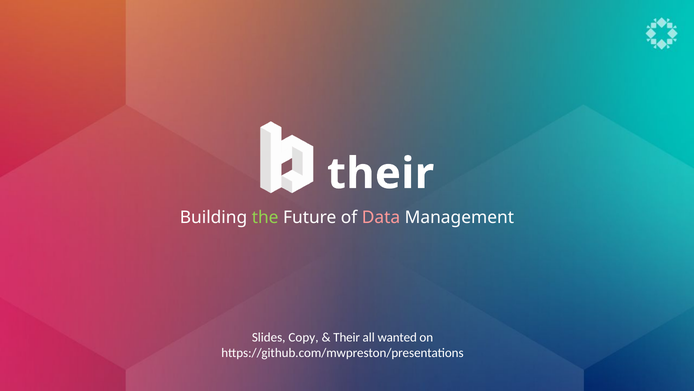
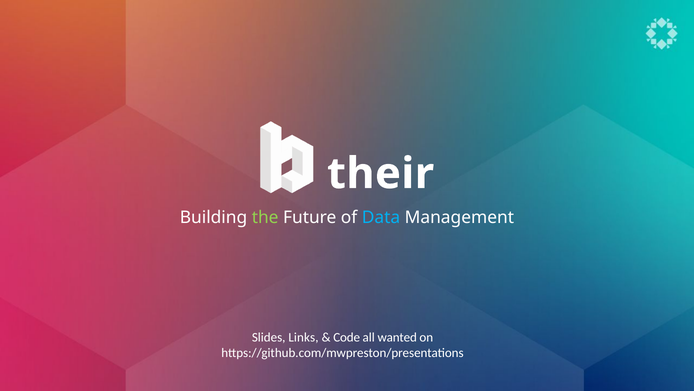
Data colour: pink -> light blue (381, 217)
Copy: Copy -> Links (303, 337)
Their: Their -> Code (347, 337)
